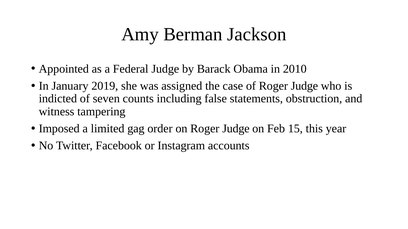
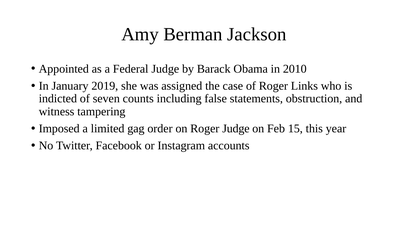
of Roger Judge: Judge -> Links (304, 86)
